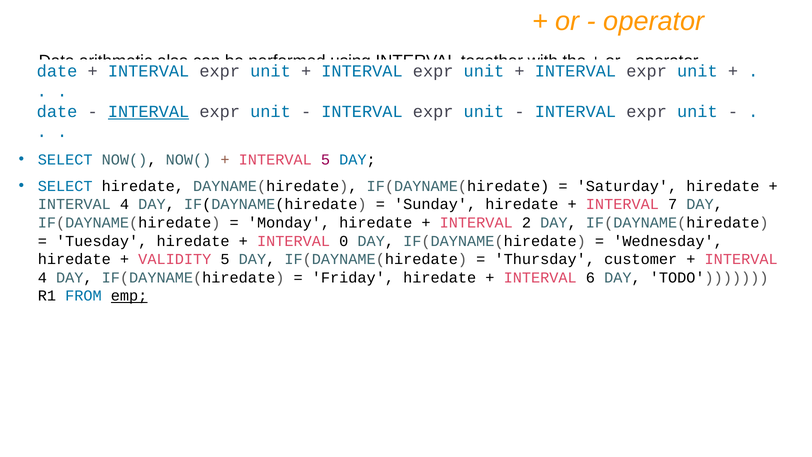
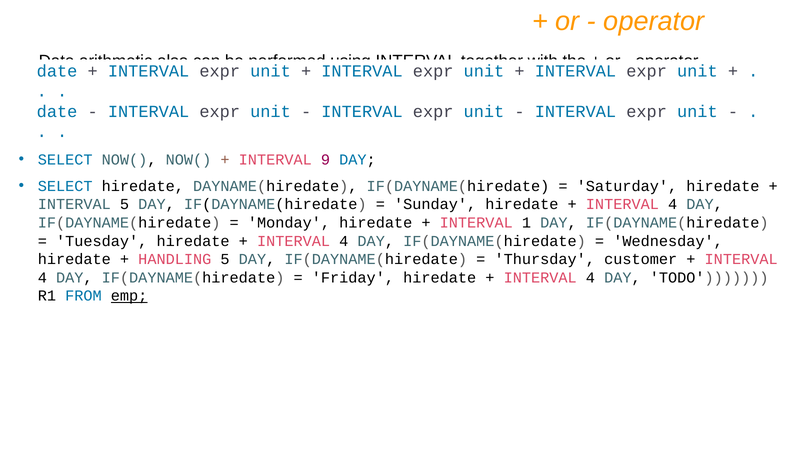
INTERVAL underline: present -> none (149, 112)
INTERVAL 5: 5 -> 9 (326, 160)
4: 4 -> 5 (125, 204)
7: 7 -> 4 (673, 204)
2: 2 -> 1 (526, 223)
0: 0 -> 4 (344, 241)
VALIDITY: VALIDITY -> HANDLING (175, 259)
6: 6 -> 4 (590, 277)
